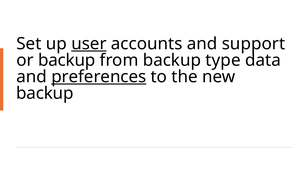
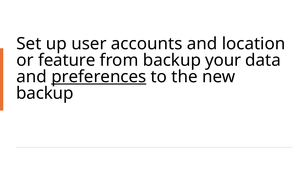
user underline: present -> none (89, 44)
support: support -> location (254, 44)
or backup: backup -> feature (67, 60)
type: type -> your (223, 60)
